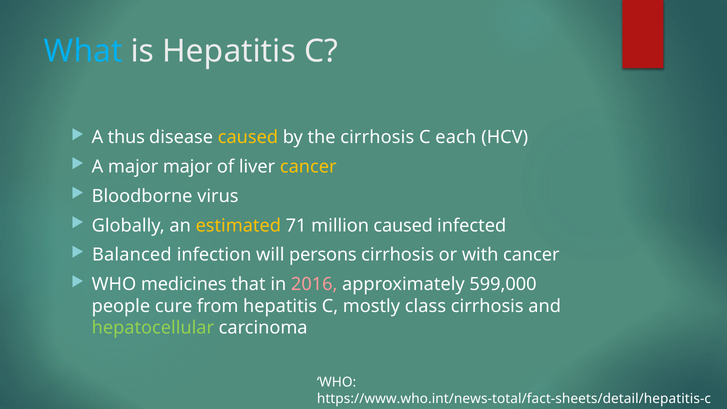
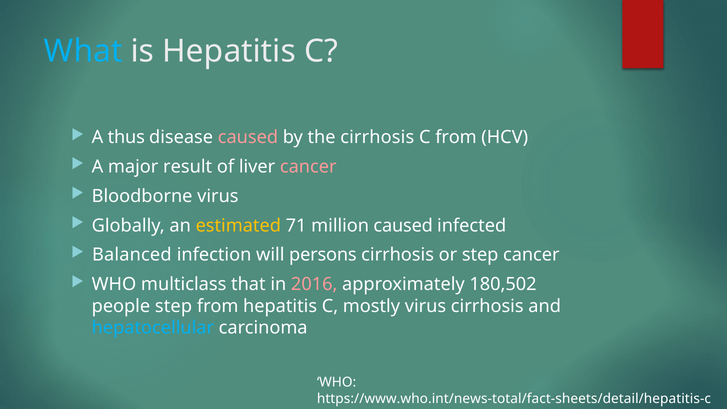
caused colour: yellow -> pink (248, 137)
C each: each -> from (456, 137)
major major: major -> result (188, 167)
cancer colour: yellow -> pink (308, 167)
or with: with -> step (480, 255)
medicines: medicines -> multiclass (184, 284)
599,000: 599,000 -> 180,502 (503, 284)
people cure: cure -> step (173, 306)
mostly class: class -> virus (425, 306)
hepatocellular colour: light green -> light blue (153, 328)
